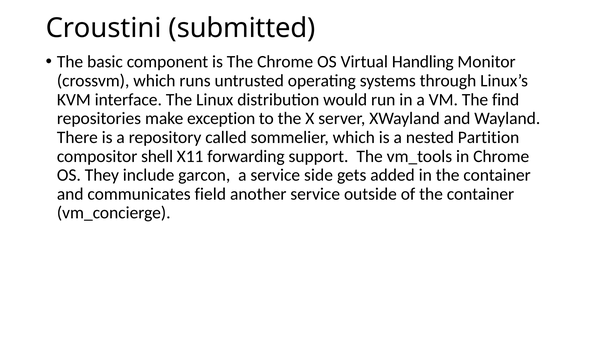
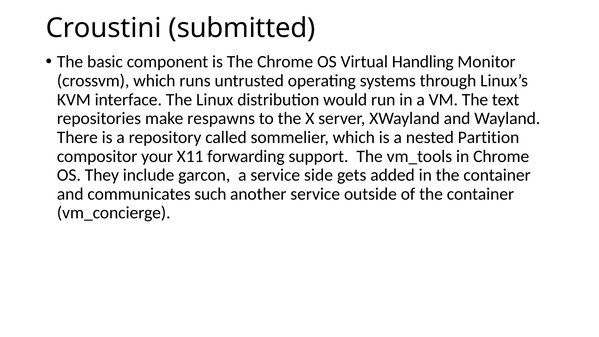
find: find -> text (506, 100)
exception: exception -> respawns (221, 118)
shell: shell -> your (157, 156)
field: field -> such (210, 194)
